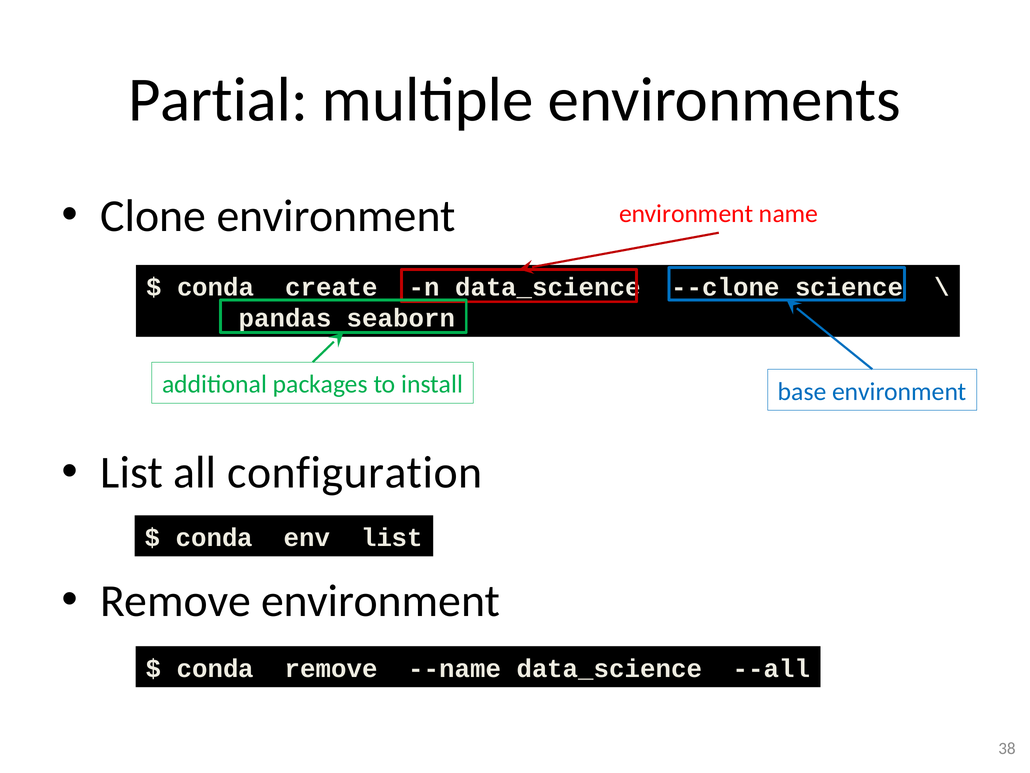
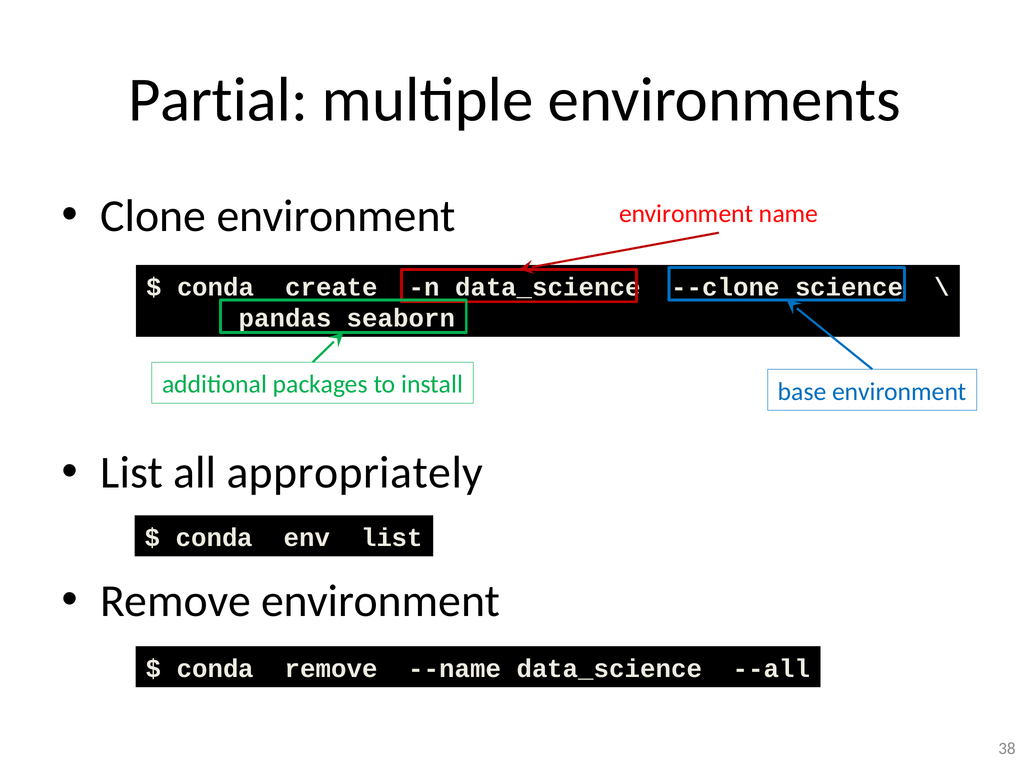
configuration: configuration -> appropriately (355, 473)
